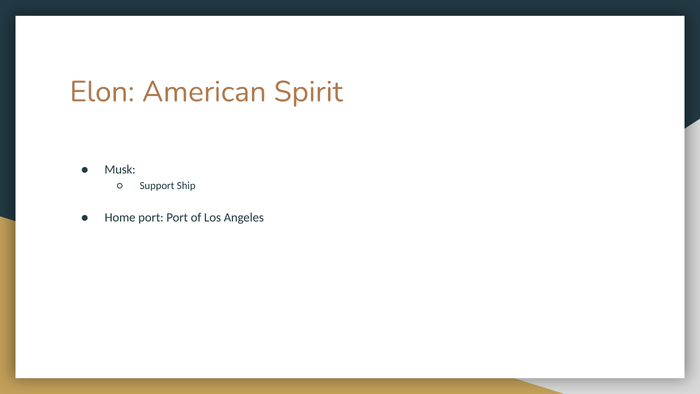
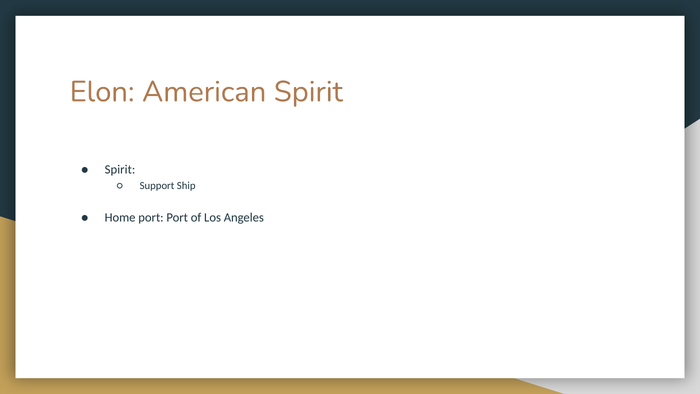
Musk: Musk -> Spirit (120, 170)
